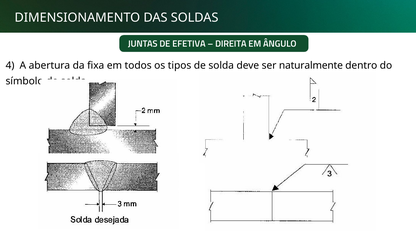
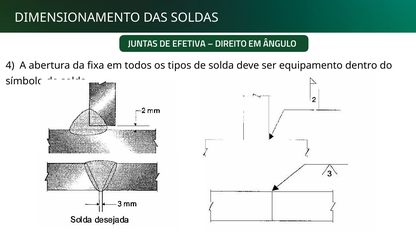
DIREITA: DIREITA -> DIREITO (231, 44)
naturalmente: naturalmente -> equipamento (311, 65)
